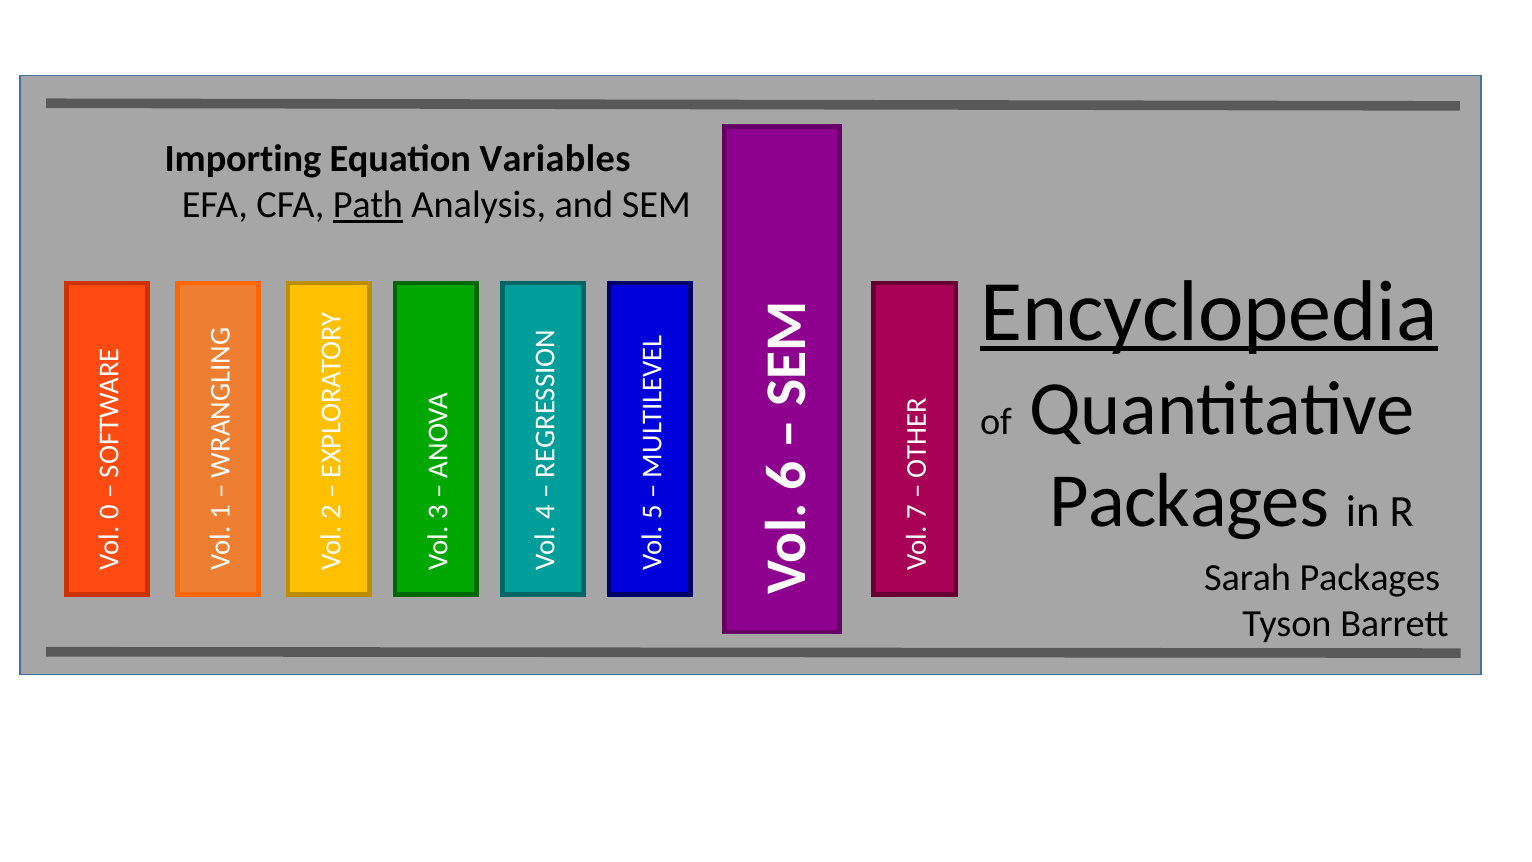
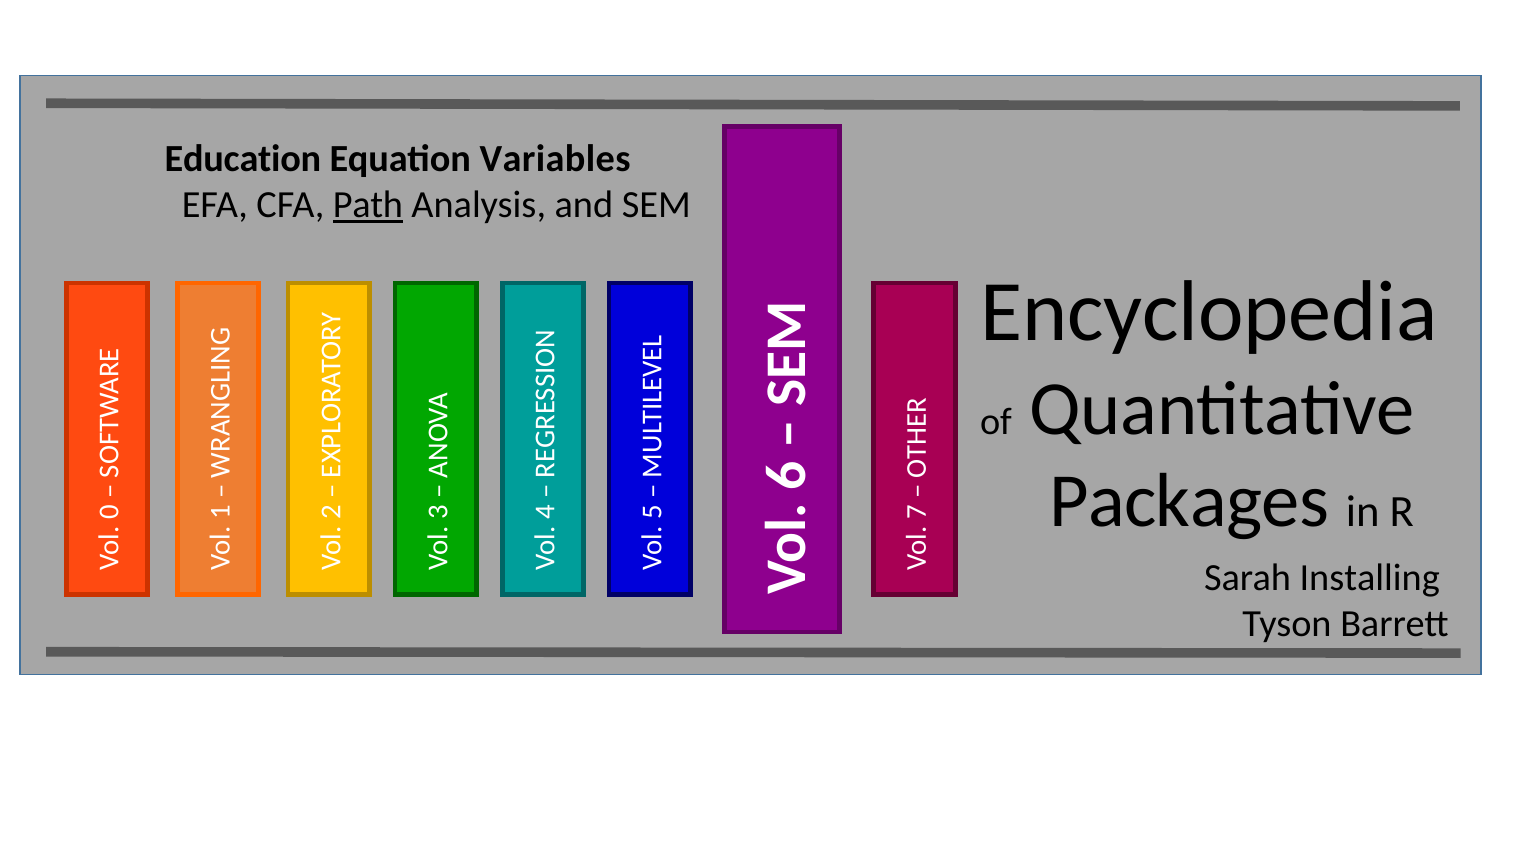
Importing: Importing -> Education (243, 159)
Encyclopedia underline: present -> none (1209, 312)
Sarah Packages: Packages -> Installing (1370, 577)
